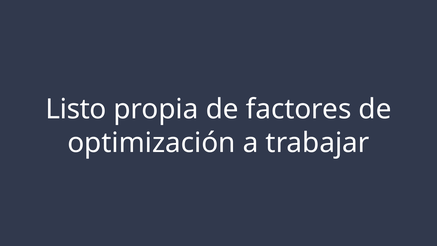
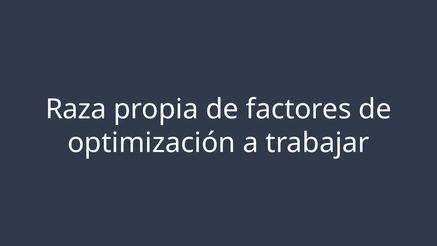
Listo: Listo -> Raza (76, 109)
